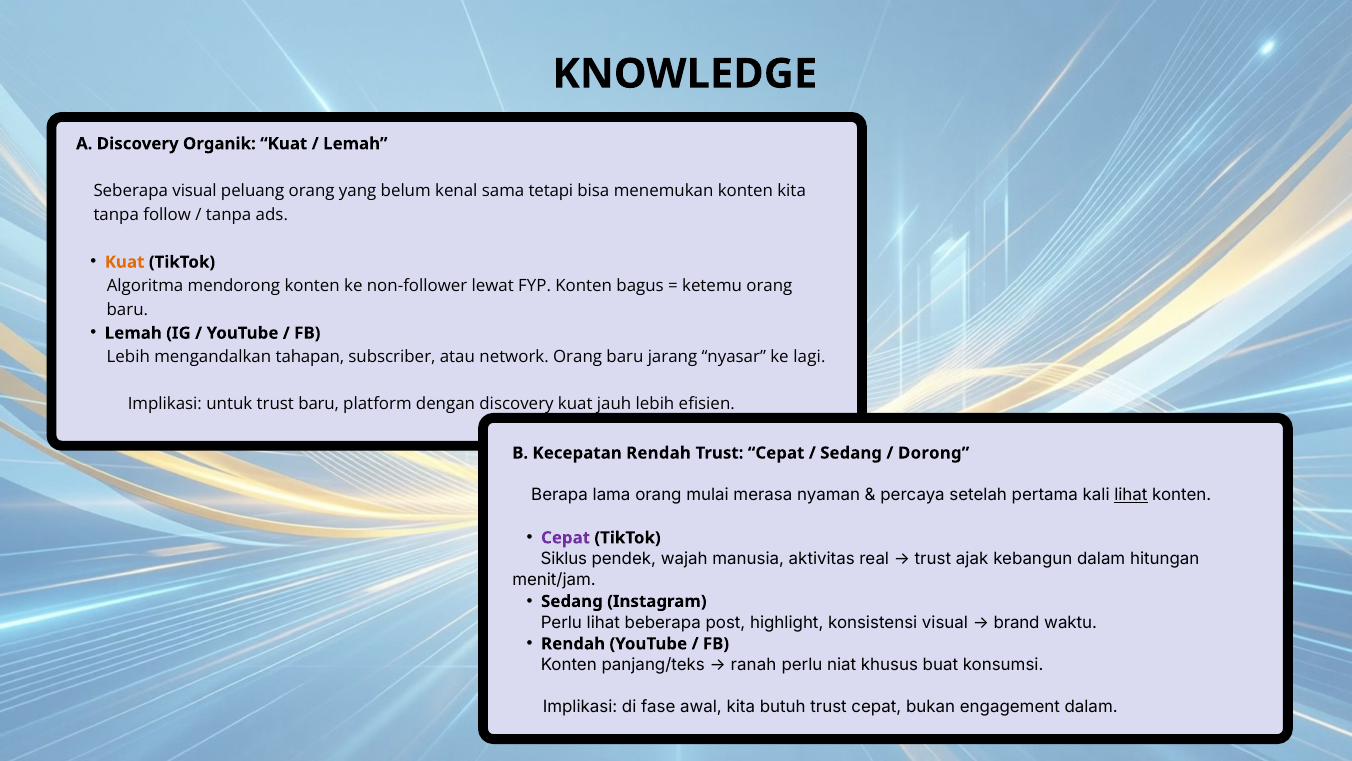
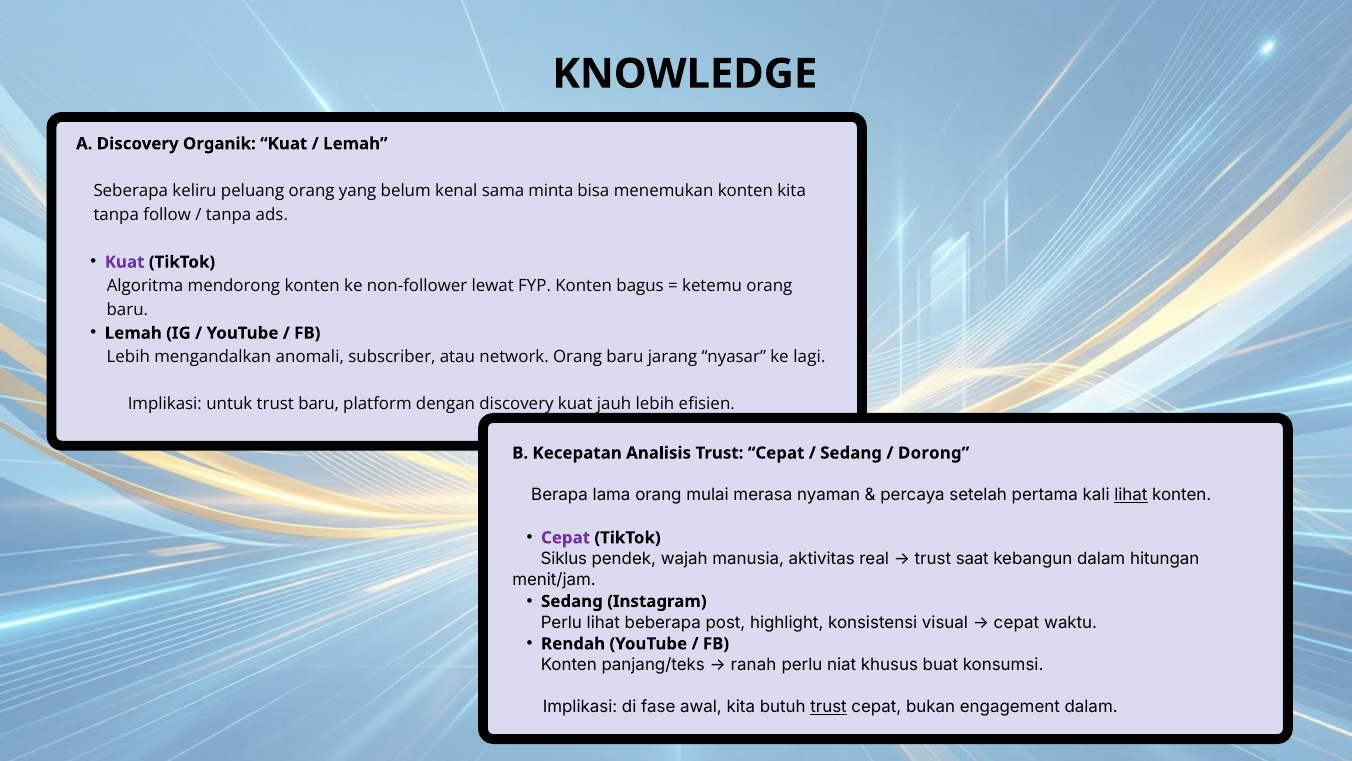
Seberapa visual: visual -> keliru (195, 191)
tetapi: tetapi -> minta (551, 191)
Kuat colour: orange -> purple (125, 262)
tahapan: tahapan -> anomali (310, 357)
Kecepatan Rendah: Rendah -> Analisis (659, 453)
ajak: ajak -> saat (972, 559)
brand: brand -> cepat (1016, 622)
trust underline: none -> present (829, 707)
